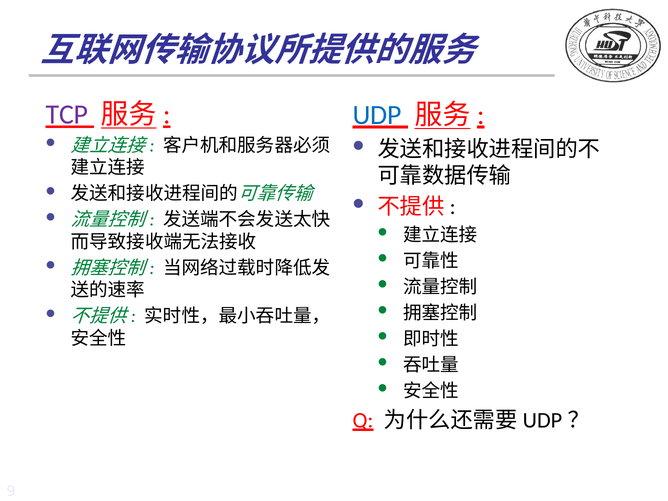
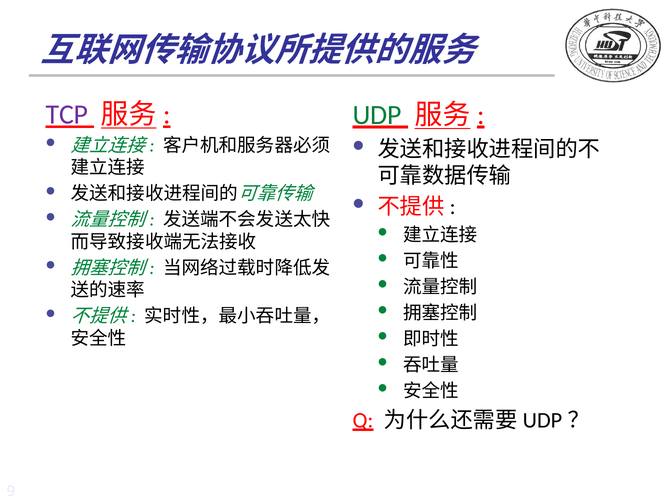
UDP colour: blue -> green (377, 115)
